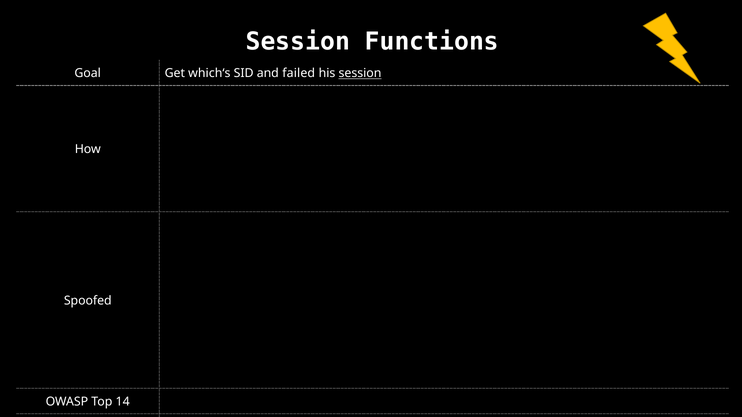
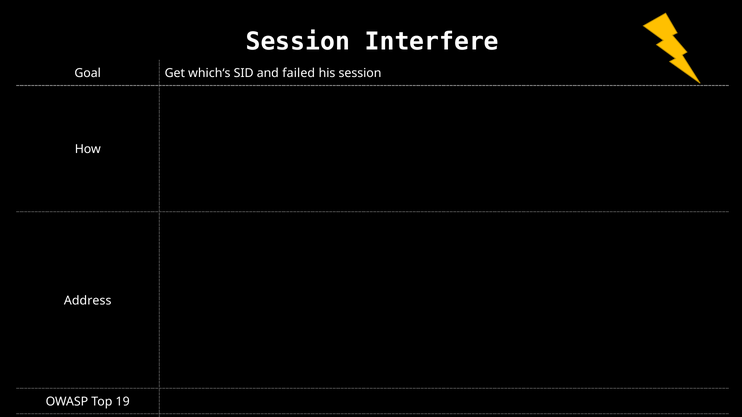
Functions: Functions -> Interfere (432, 42)
session underline: present -> none (360, 73)
Spoofed: Spoofed -> Address (88, 301)
14: 14 -> 19 (123, 402)
